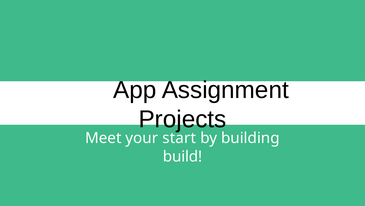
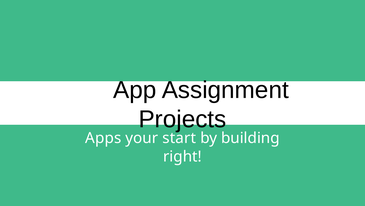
Meet: Meet -> Apps (103, 138)
build: build -> right (182, 156)
